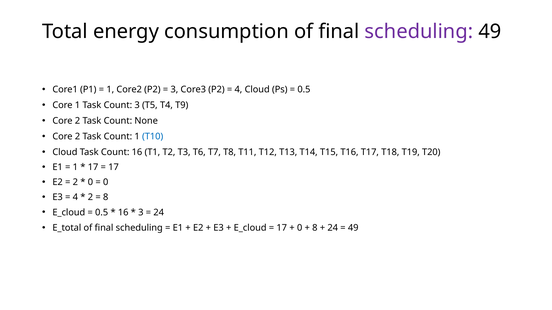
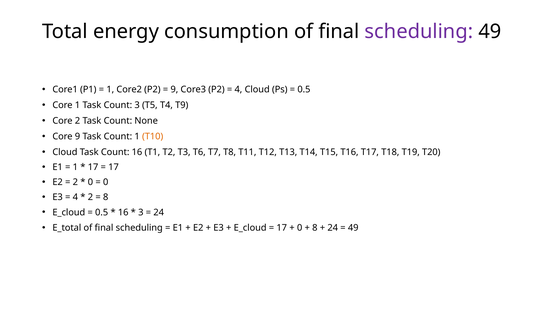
3: 3 -> 9 (174, 90)
2: 2 -> 9 (78, 137)
T10 colour: blue -> orange (153, 137)
